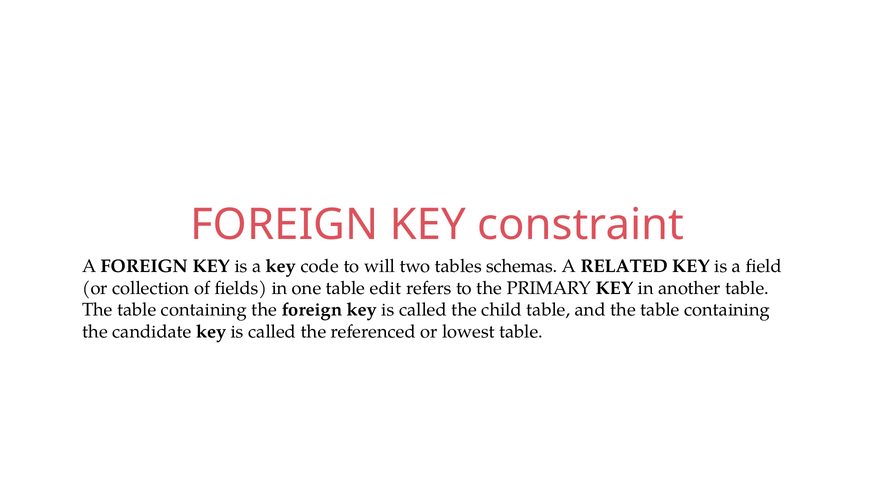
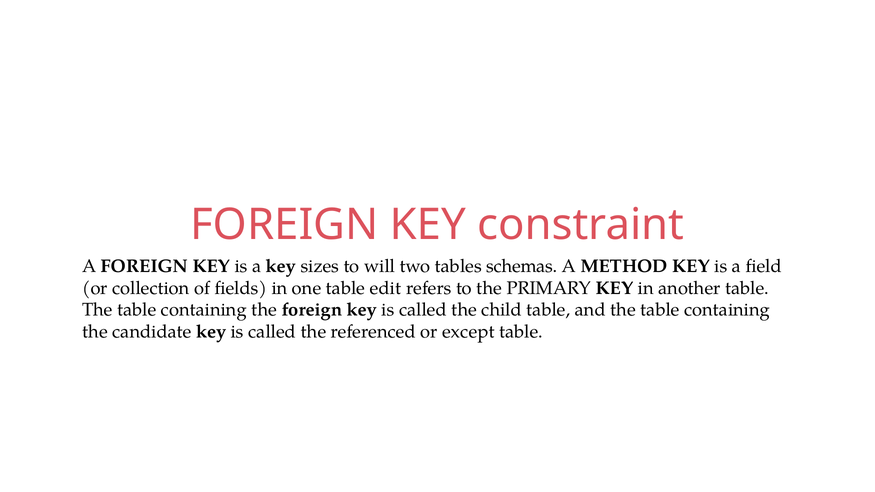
code: code -> sizes (320, 266)
RELATED: RELATED -> METHOD (624, 266)
lowest: lowest -> except (468, 332)
